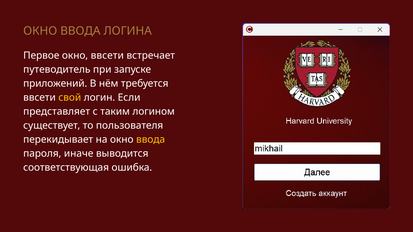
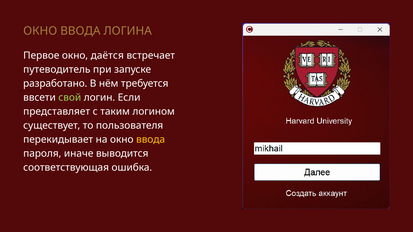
окно ввсети: ввсети -> даётся (107, 55)
приложений: приложений -> разработано (55, 84)
свой colour: yellow -> light green (70, 98)
